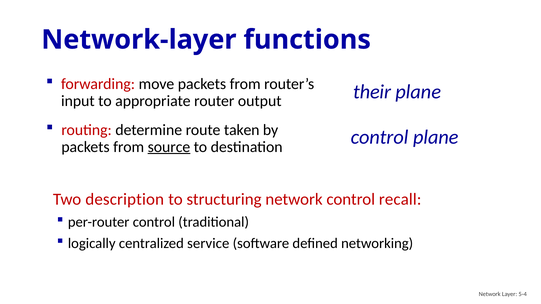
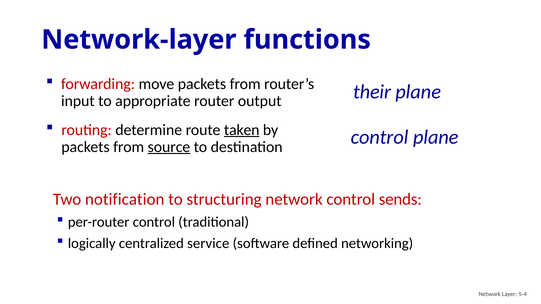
taken underline: none -> present (242, 130)
description: description -> notification (125, 200)
recall: recall -> sends (400, 200)
